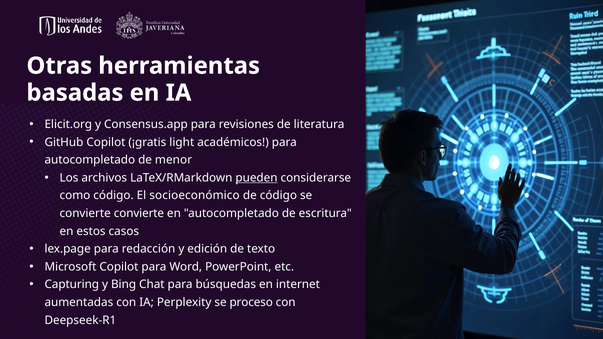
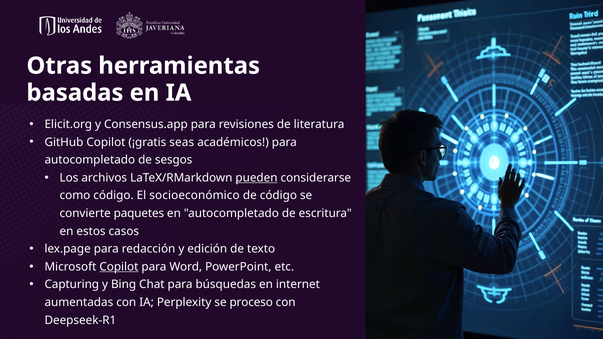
light: light -> seas (182, 142)
menor: menor -> sesgos (174, 160)
convierte convierte: convierte -> paquetes (139, 214)
Copilot underline: none -> present (119, 267)
